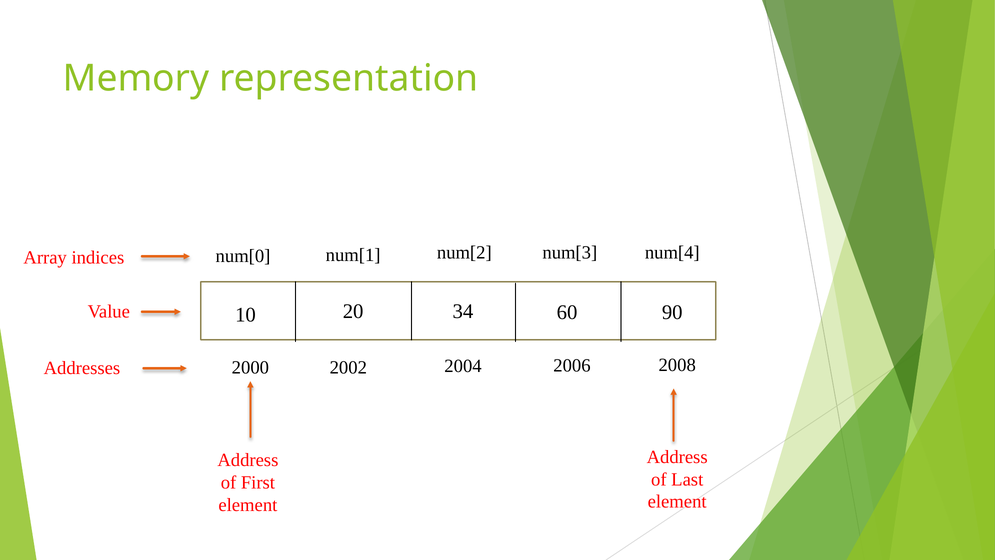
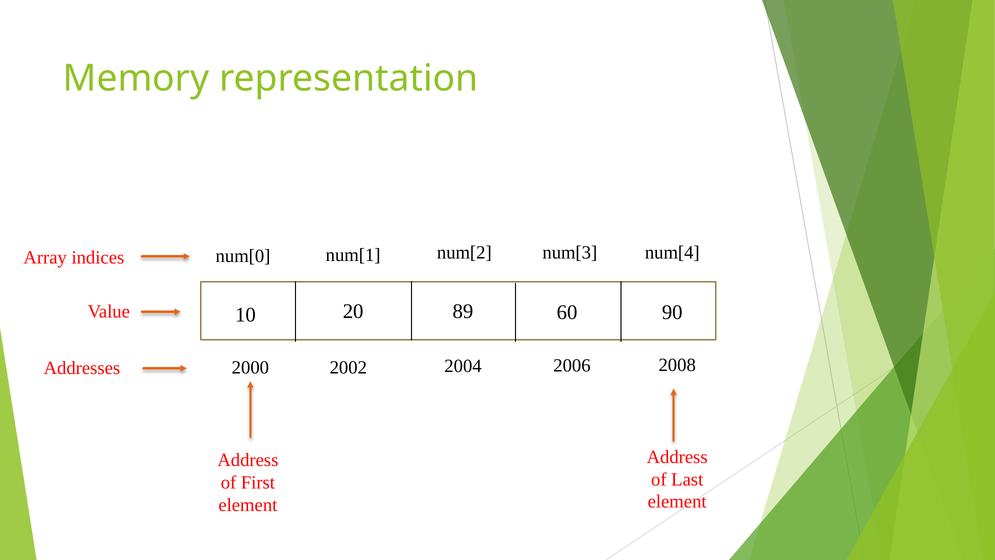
34: 34 -> 89 (463, 311)
